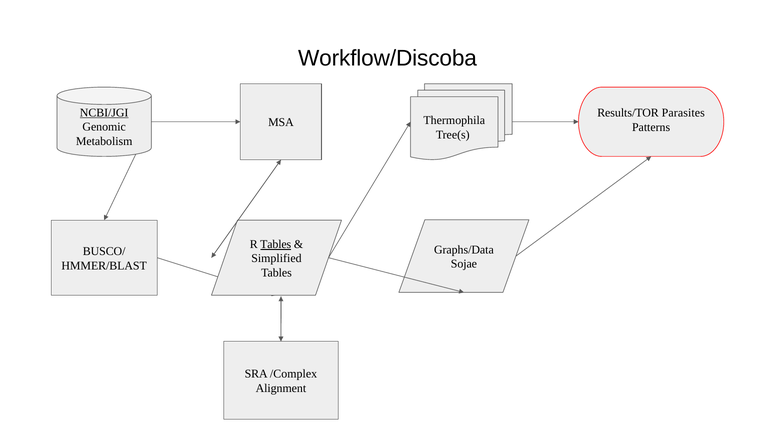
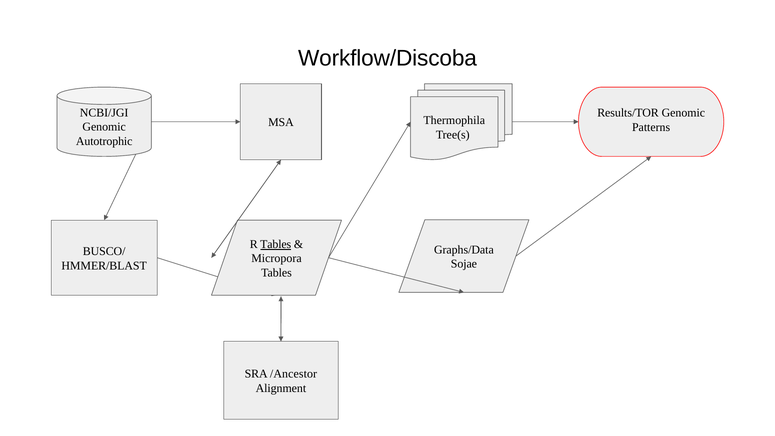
NCBI/JGI underline: present -> none (104, 113)
Results/TOR Parasites: Parasites -> Genomic (683, 113)
Metabolism: Metabolism -> Autotrophic (104, 141)
Simplified: Simplified -> Micropora (276, 258)
/Complex: /Complex -> /Ancestor (294, 374)
